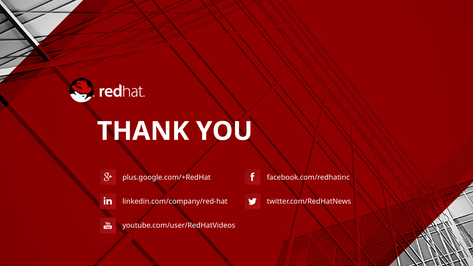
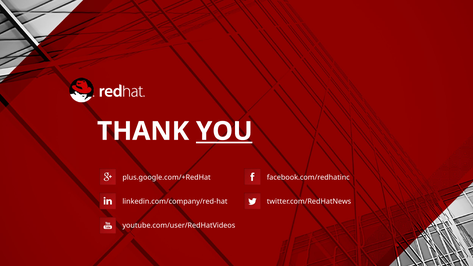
YOU underline: none -> present (224, 131)
